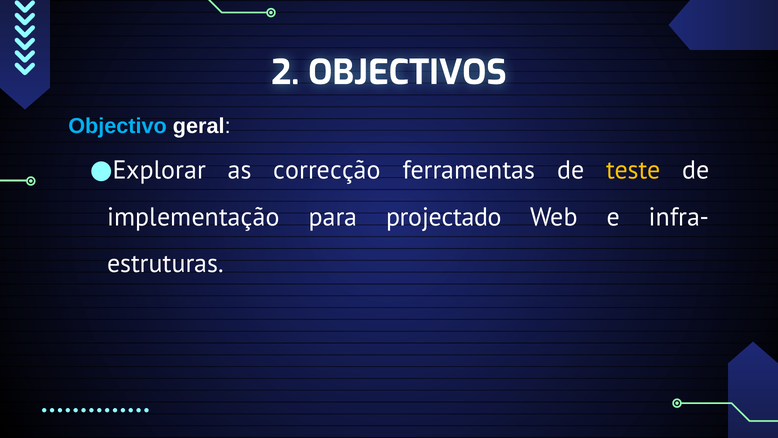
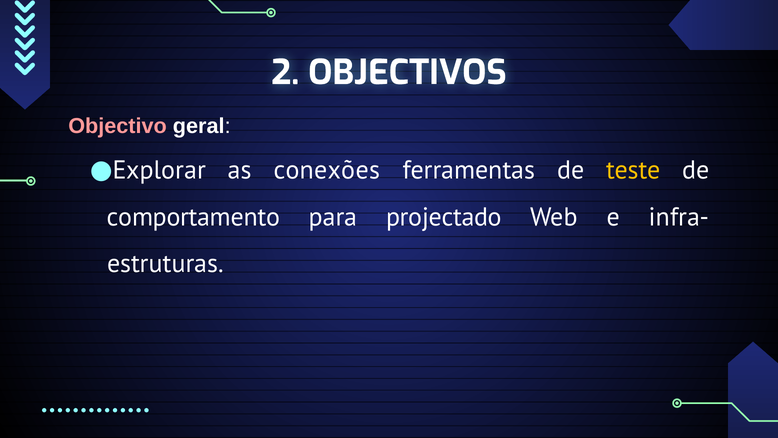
Objectivo colour: light blue -> pink (118, 126)
correcção: correcção -> conexões (327, 170)
implementação: implementação -> comportamento (193, 217)
